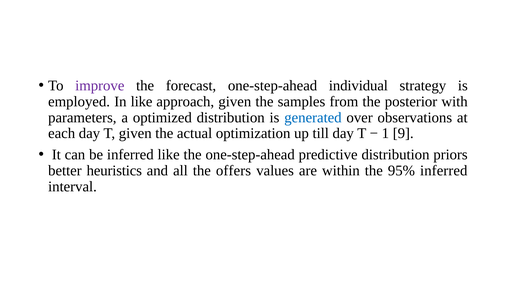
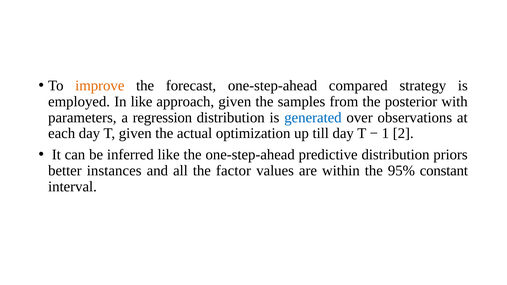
improve colour: purple -> orange (100, 86)
individual: individual -> compared (358, 86)
optimized: optimized -> regression (162, 118)
9: 9 -> 2 (403, 134)
heuristics: heuristics -> instances (114, 171)
offers: offers -> factor (234, 171)
95% inferred: inferred -> constant (444, 171)
